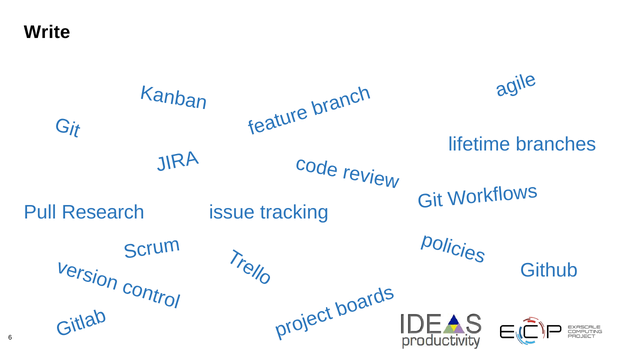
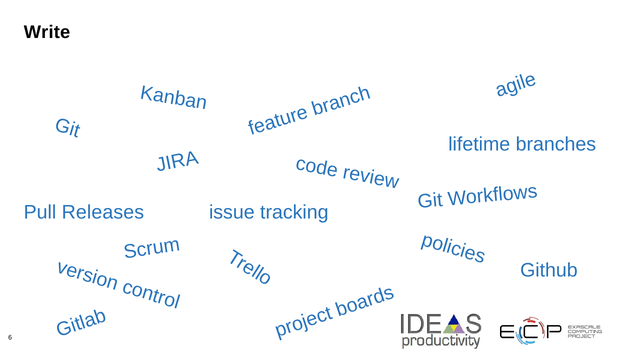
Research: Research -> Releases (103, 212)
